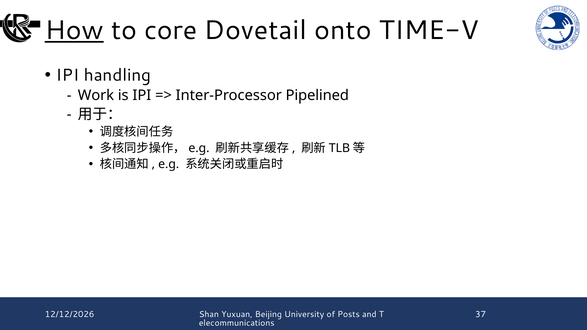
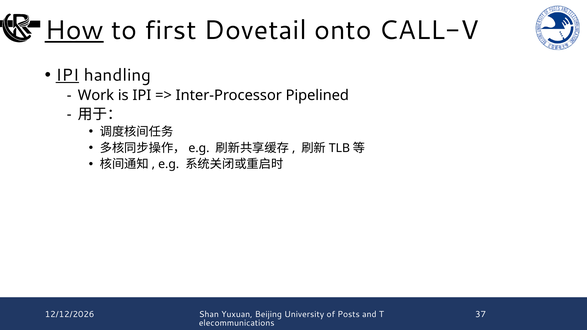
core: core -> first (171, 30)
TIME-V: TIME-V -> CALL-V (429, 30)
IPI underline: none -> present (67, 75)
